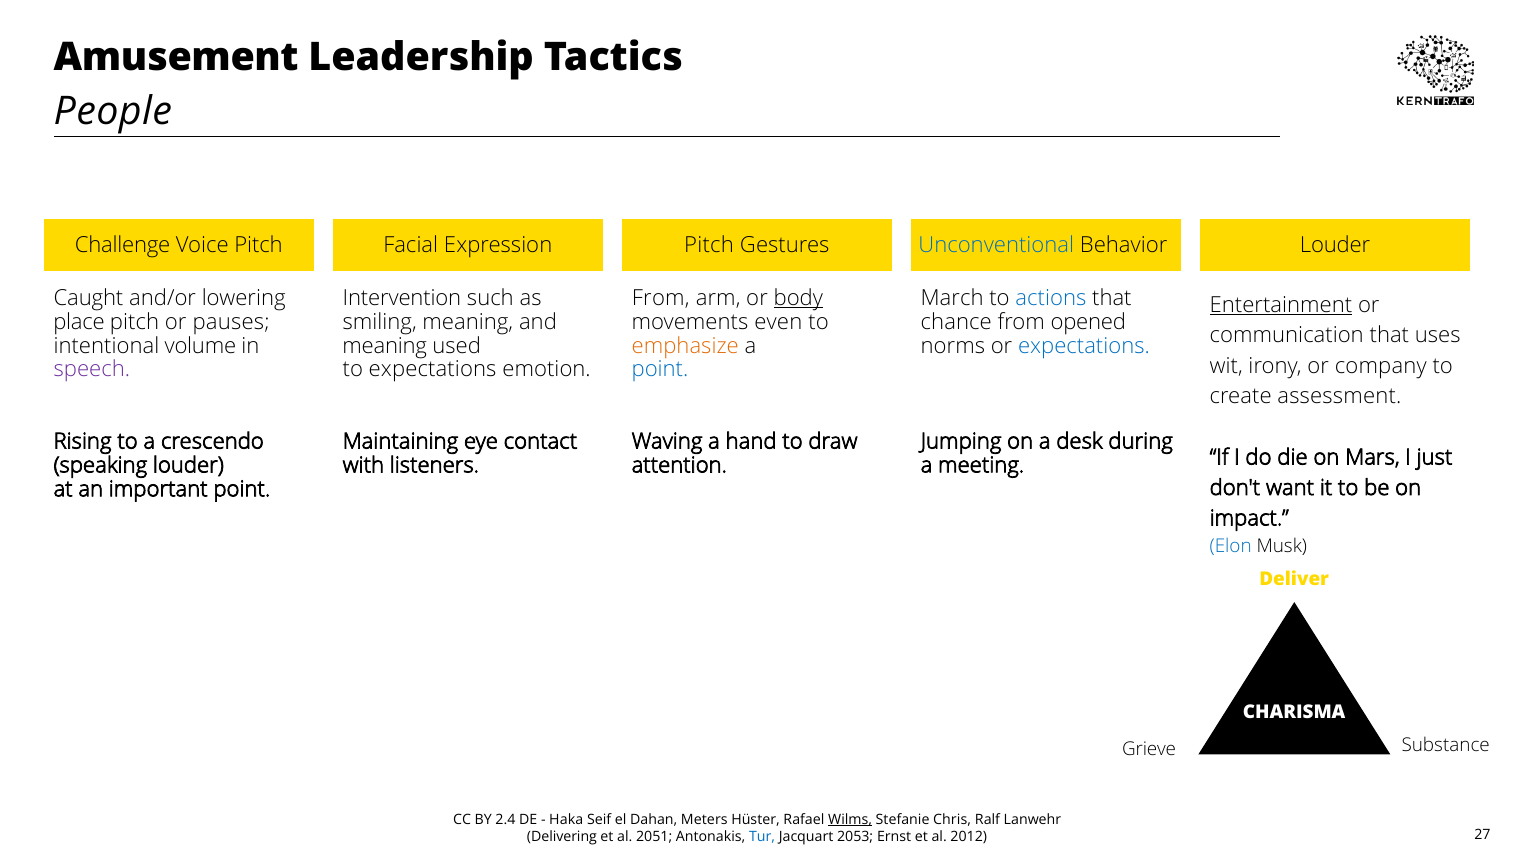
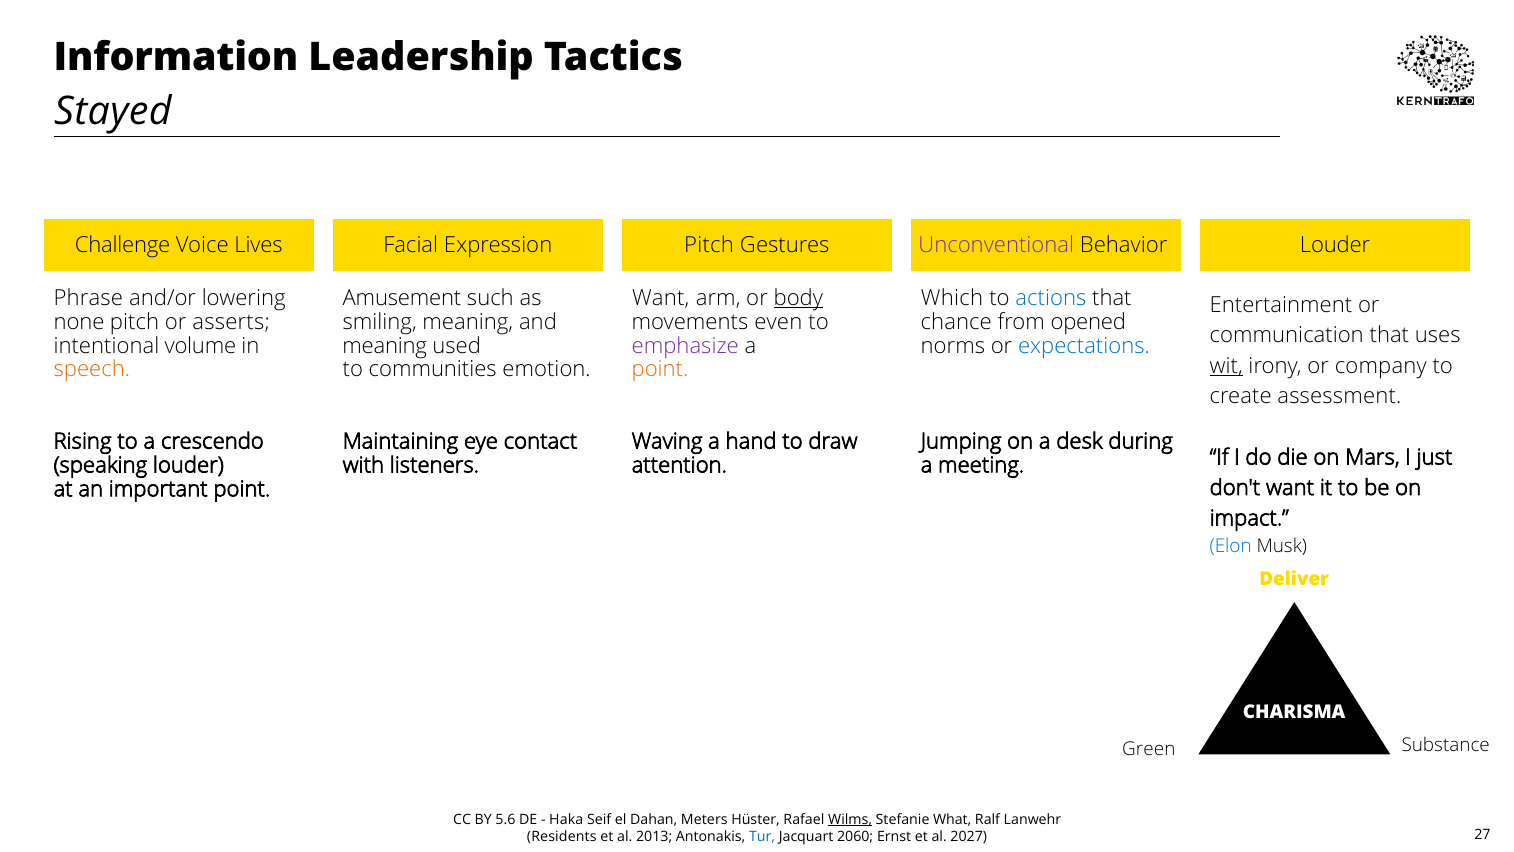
Amusement: Amusement -> Information (176, 58)
People: People -> Stayed (113, 112)
Voice Pitch: Pitch -> Lives (259, 245)
Unconventional colour: blue -> purple (996, 245)
Caught: Caught -> Phrase (88, 298)
Intervention: Intervention -> Amusement (402, 298)
From: From -> Want (661, 298)
March: March -> Which (952, 298)
Entertainment underline: present -> none (1281, 305)
place: place -> none (79, 322)
pauses: pauses -> asserts (231, 322)
emphasize colour: orange -> purple (685, 346)
wit underline: none -> present (1226, 366)
speech colour: purple -> orange (92, 369)
to expectations: expectations -> communities (433, 369)
point colour: blue -> orange (660, 369)
Grieve: Grieve -> Green (1149, 749)
2.4: 2.4 -> 5.6 (505, 819)
Chris: Chris -> What (952, 819)
Delivering: Delivering -> Residents (562, 836)
2051: 2051 -> 2013 (654, 836)
2053: 2053 -> 2060 (855, 836)
2012: 2012 -> 2027 (969, 836)
